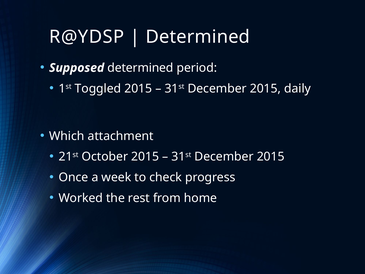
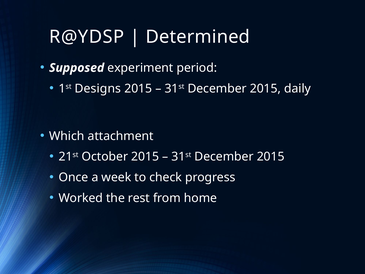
Supposed determined: determined -> experiment (140, 68)
Toggled: Toggled -> Designs (98, 88)
